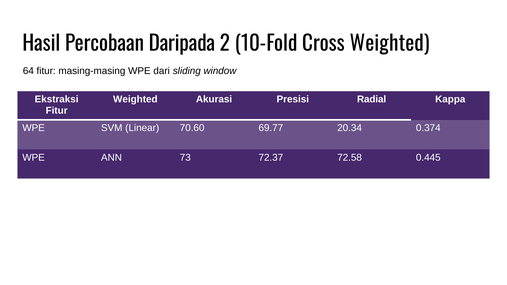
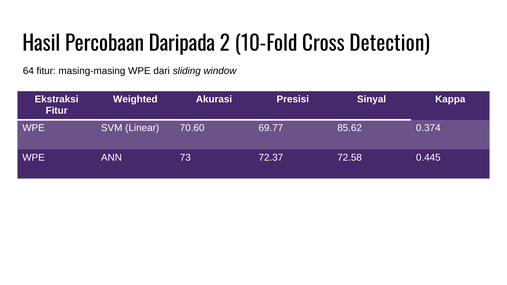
Cross Weighted: Weighted -> Detection (390, 44)
Radial: Radial -> Sinyal (372, 99)
20.34: 20.34 -> 85.62 (350, 128)
